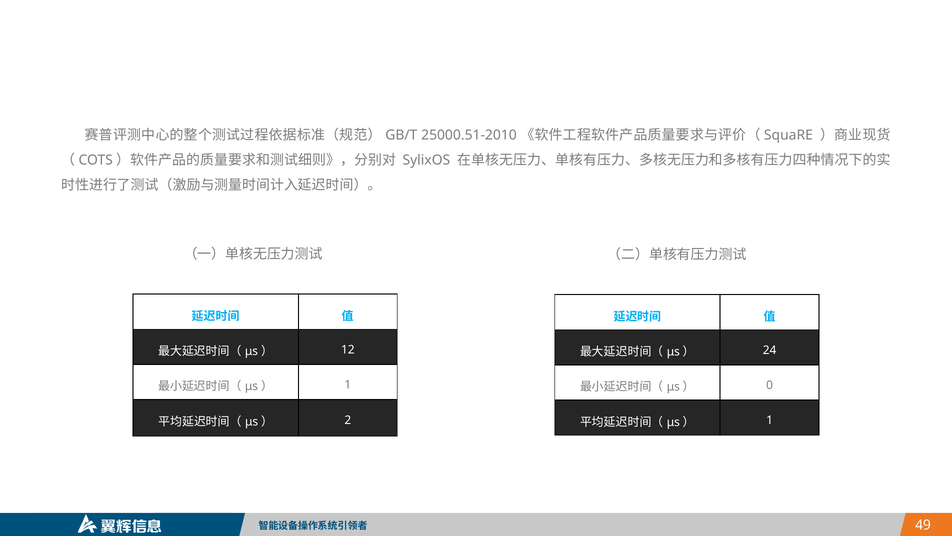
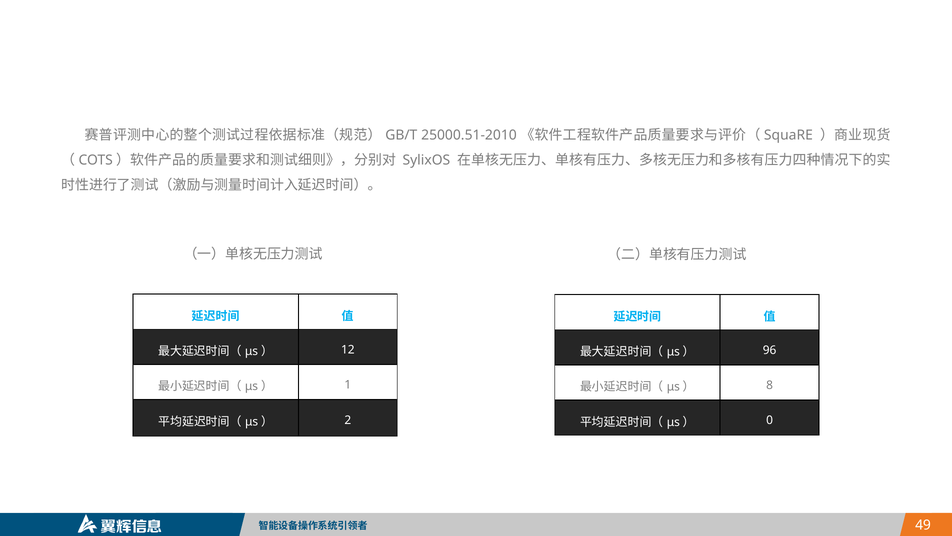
24: 24 -> 96 (770, 350)
0: 0 -> 8 (770, 385)
1: 1 -> 0 (770, 420)
